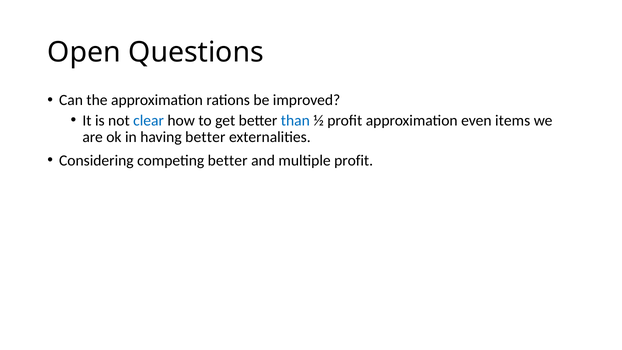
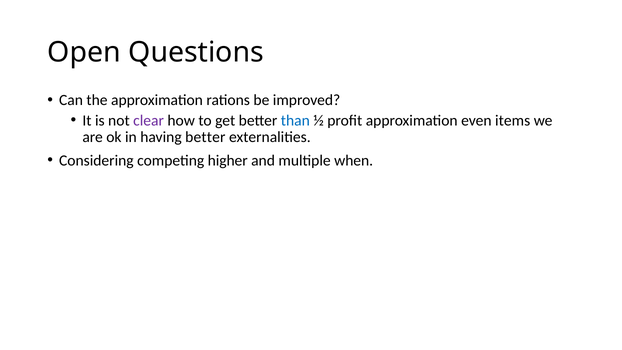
clear colour: blue -> purple (149, 120)
competing better: better -> higher (228, 160)
multiple profit: profit -> when (354, 160)
